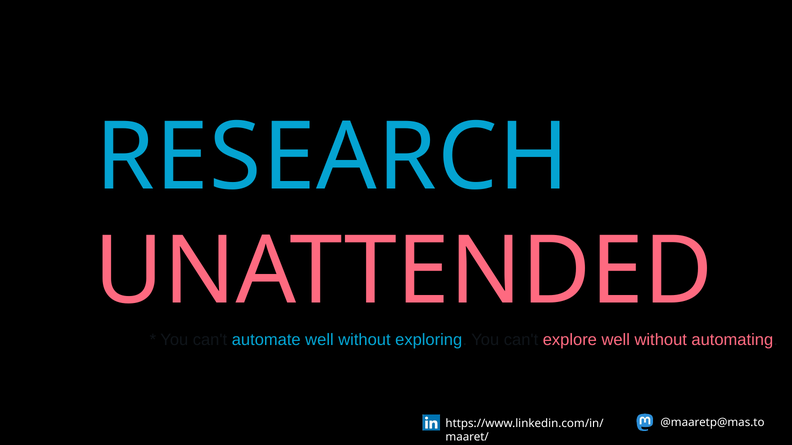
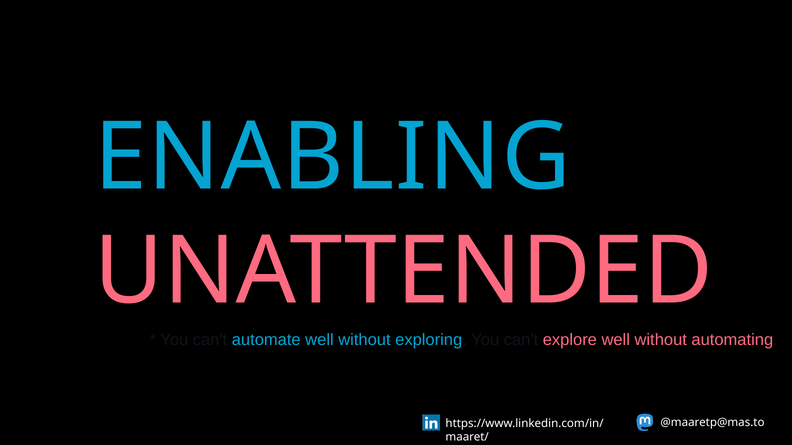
RESEARCH: RESEARCH -> ENABLING (332, 158)
